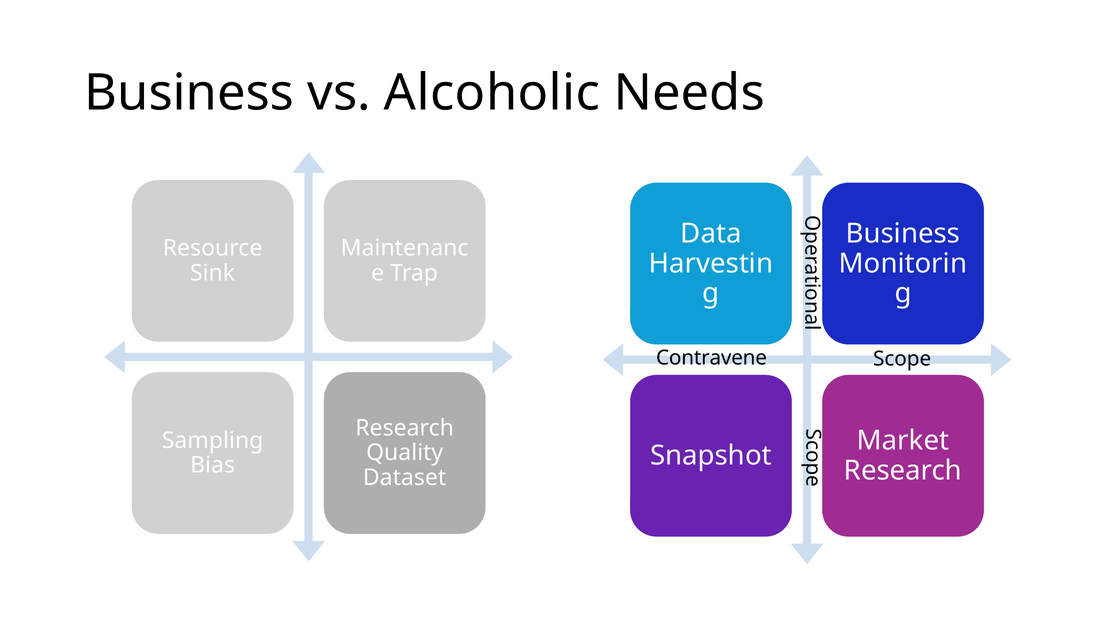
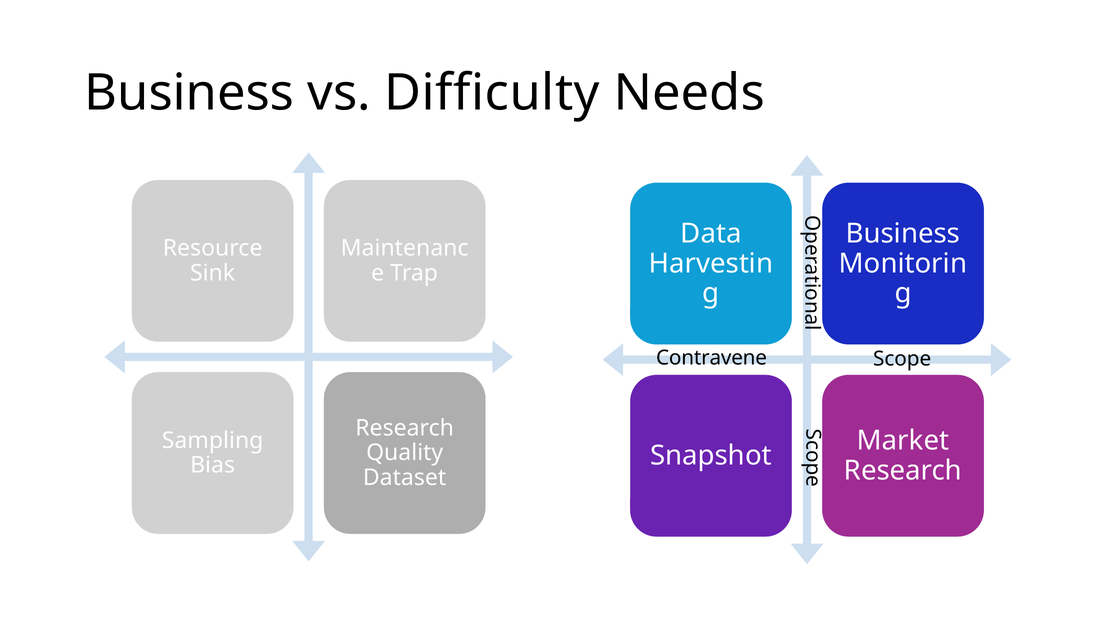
Alcoholic: Alcoholic -> Difficulty (492, 93)
